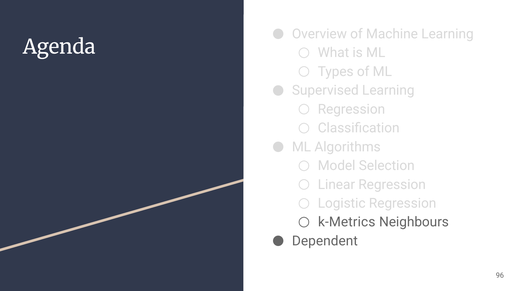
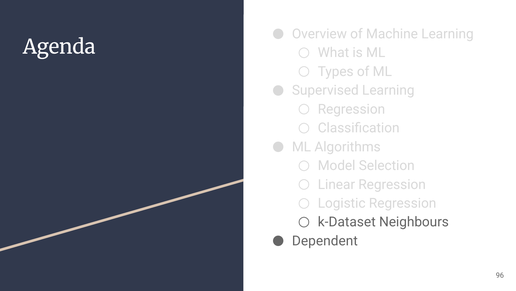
k-Metrics: k-Metrics -> k-Dataset (347, 222)
